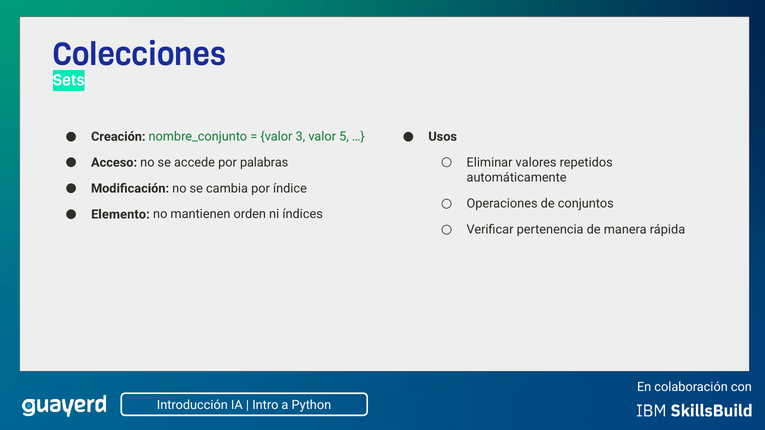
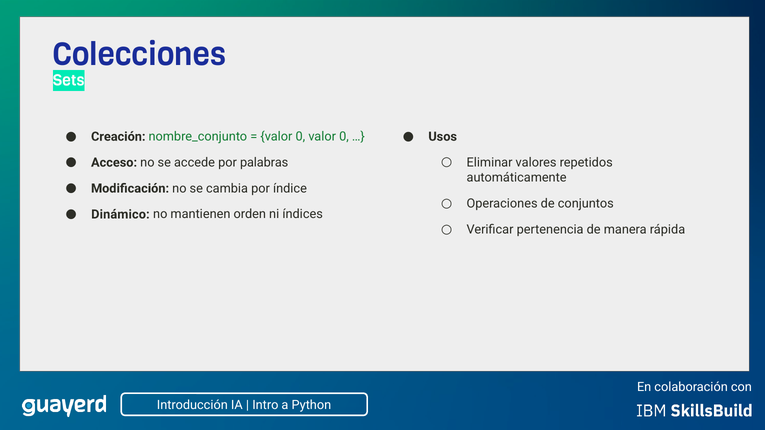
3: 3 -> 0 (300, 137)
5: 5 -> 0 (344, 137)
Elemento: Elemento -> Dinámico (120, 214)
